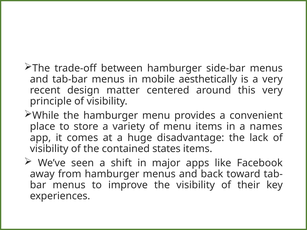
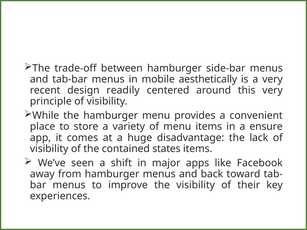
matter: matter -> readily (123, 90)
names: names -> ensure (266, 127)
